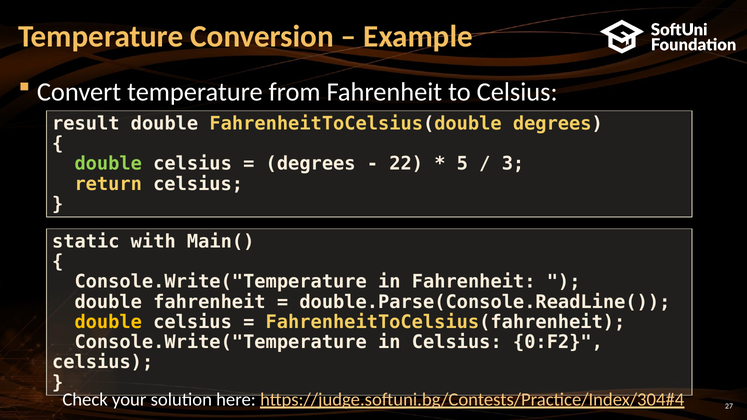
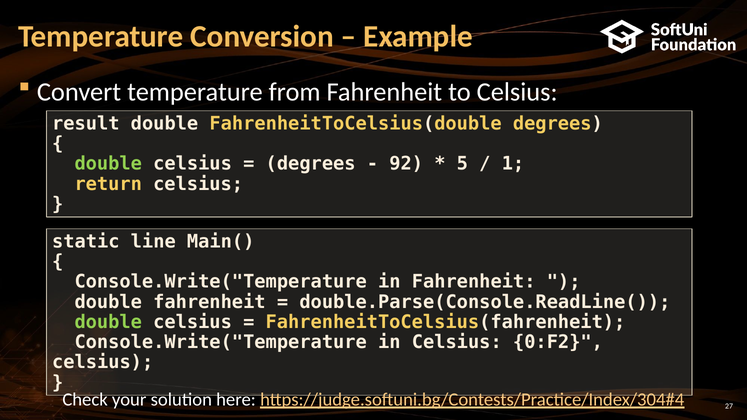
22: 22 -> 92 (406, 164)
3: 3 -> 1 (513, 164)
with: with -> line (153, 242)
double colour: yellow -> light green (108, 322)
